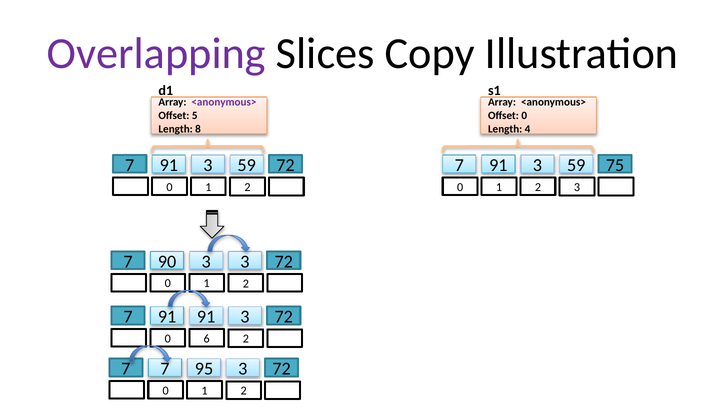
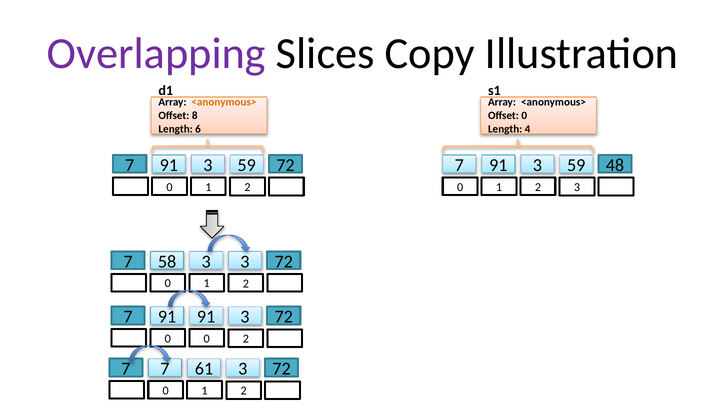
<anonymous> colour: purple -> orange (224, 102)
5: 5 -> 8 (195, 115)
8: 8 -> 6 (198, 129)
75: 75 -> 48 (615, 165)
90: 90 -> 58 (167, 261)
6: 6 -> 0 (207, 338)
95: 95 -> 61 (204, 368)
